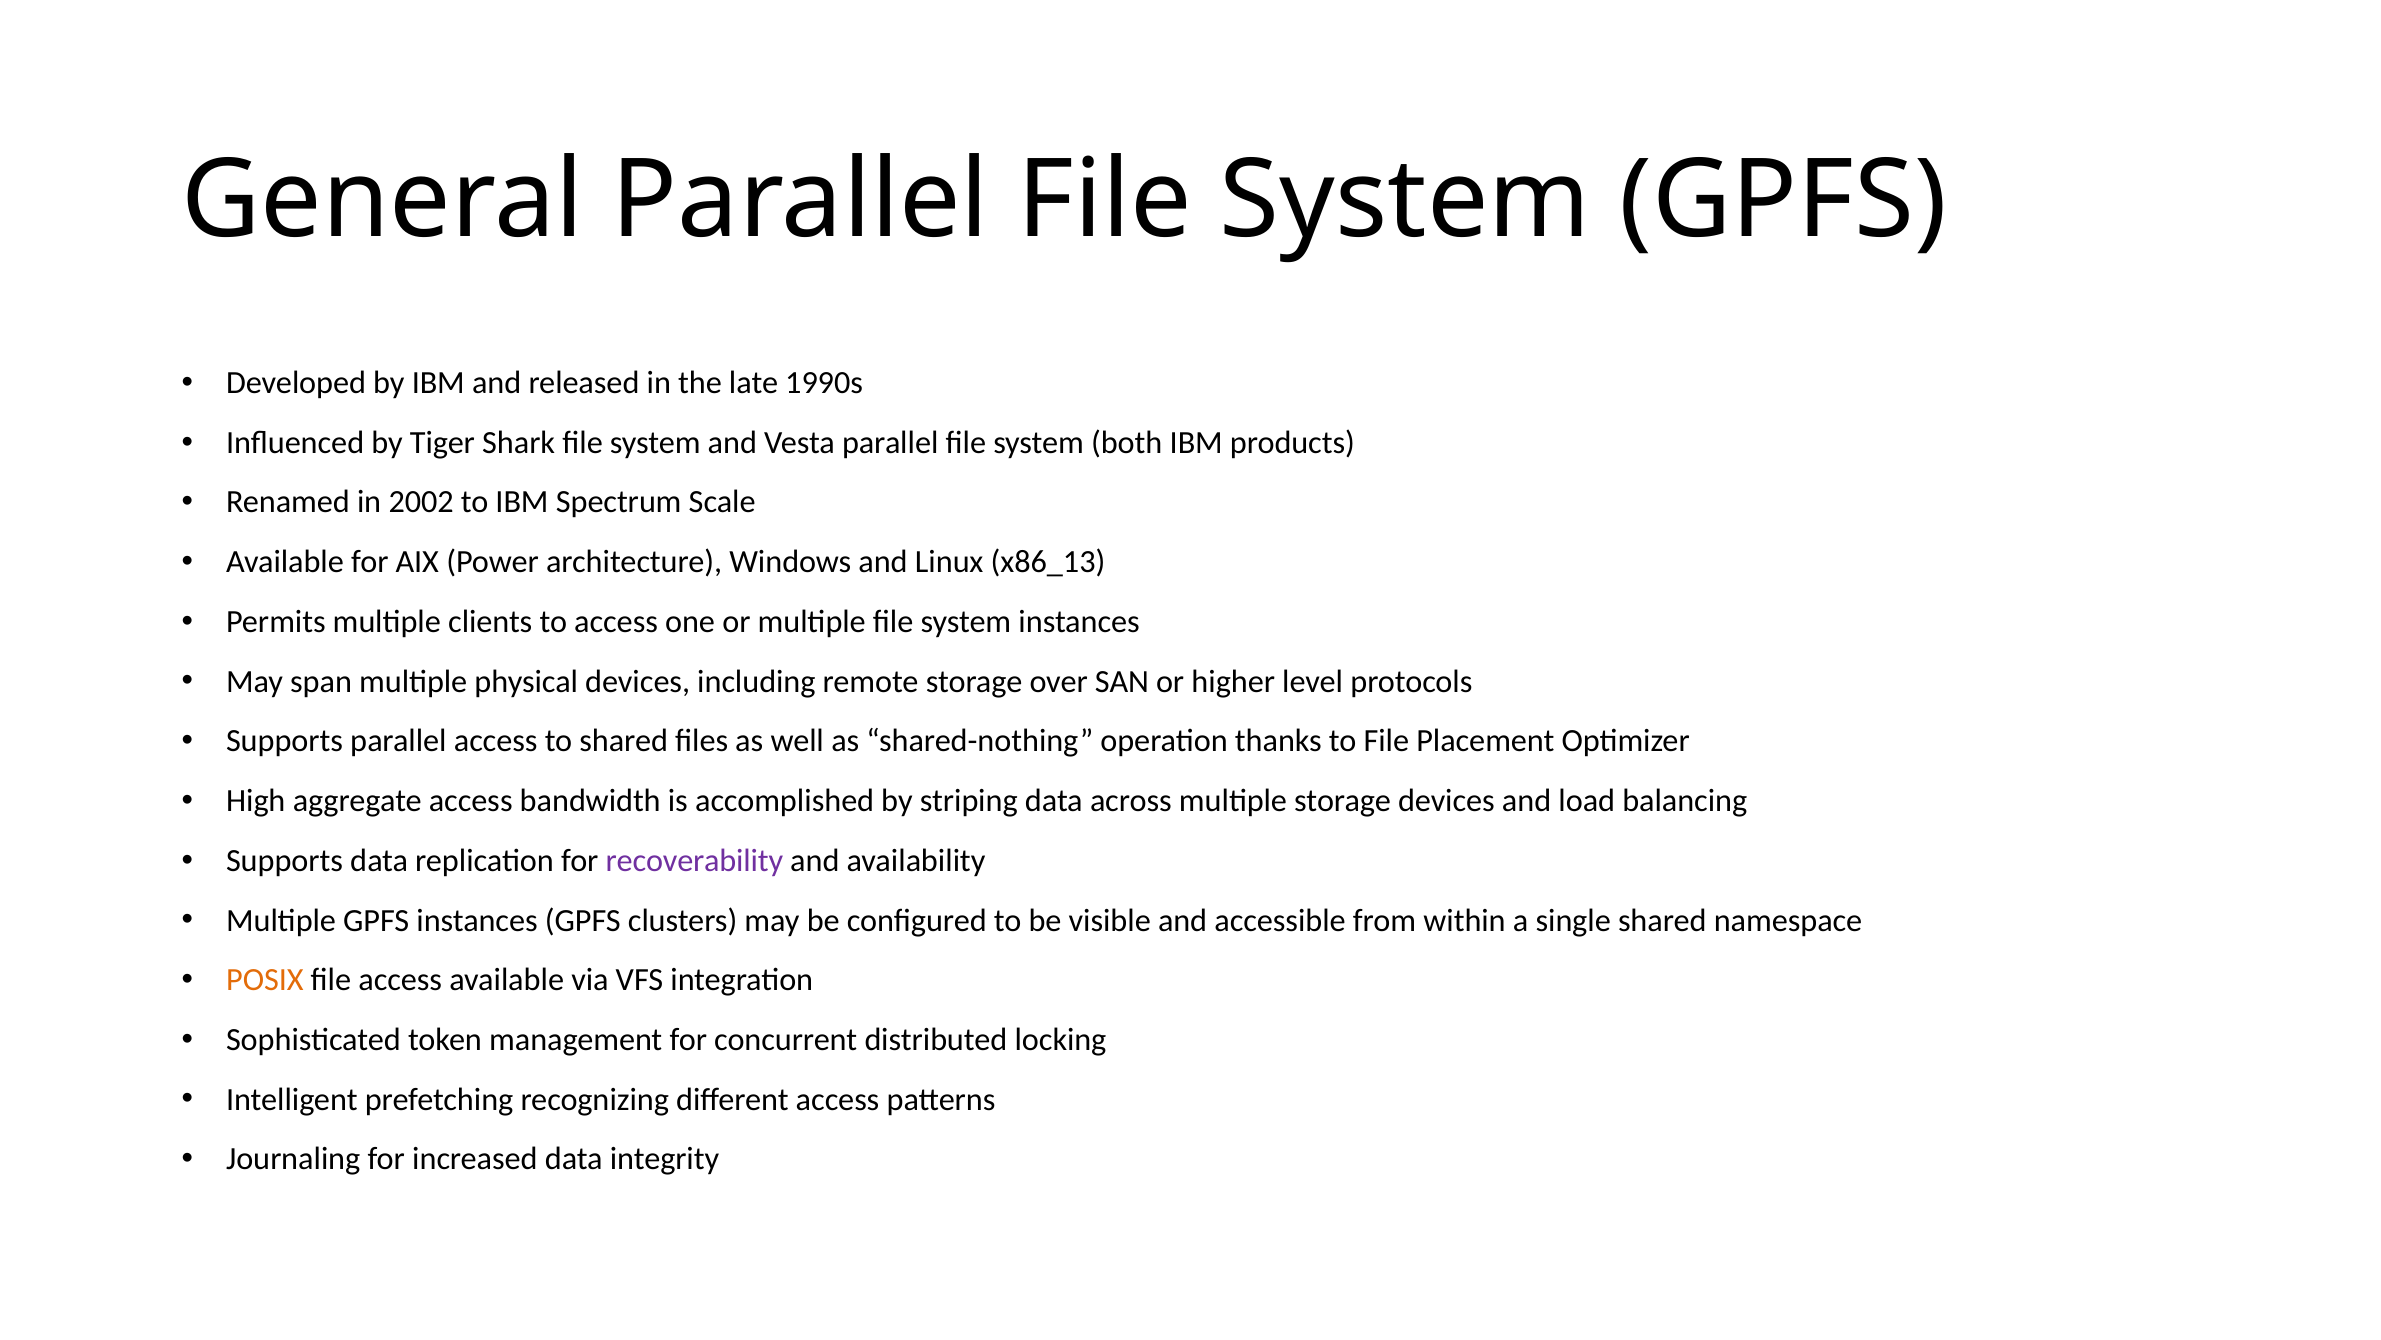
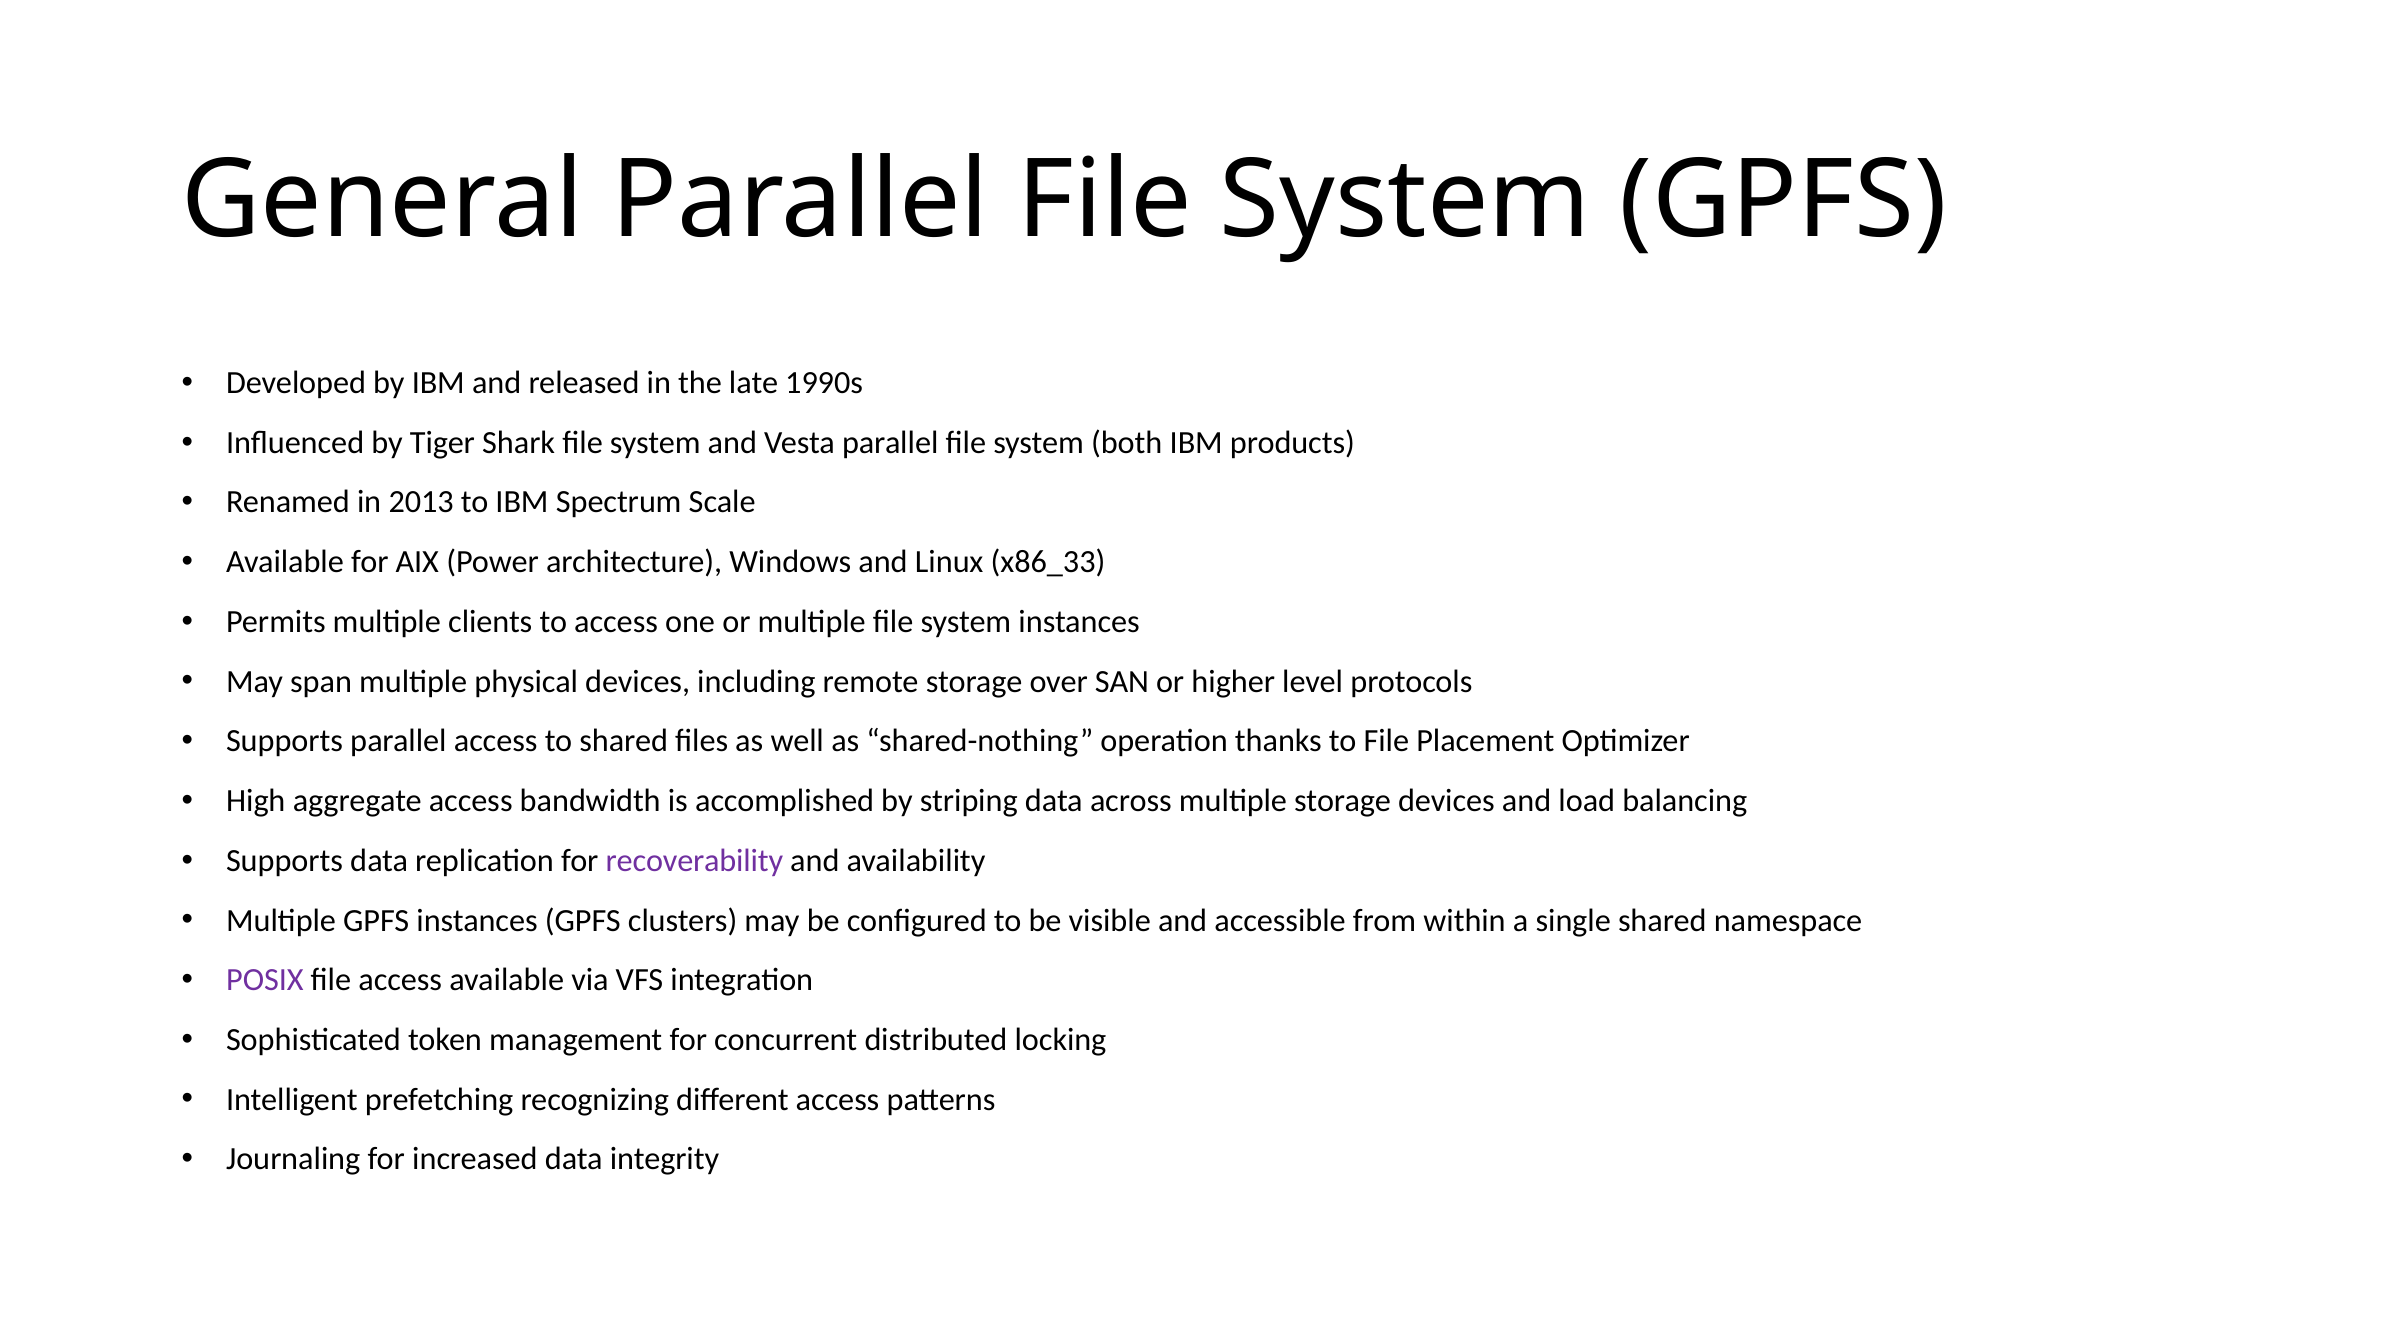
2002: 2002 -> 2013 (421, 502)
x86_13: x86_13 -> x86_33 (1048, 562)
POSIX colour: orange -> purple (265, 980)
